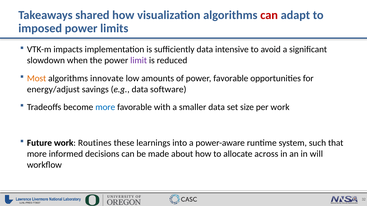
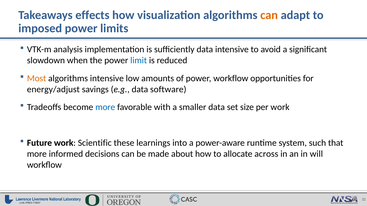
shared: shared -> effects (92, 15)
can colour: red -> orange (269, 15)
impacts: impacts -> analysis (68, 50)
limit colour: purple -> blue (139, 61)
algorithms innovate: innovate -> intensive (107, 78)
power favorable: favorable -> workflow (231, 78)
Routines: Routines -> Scientific (95, 143)
